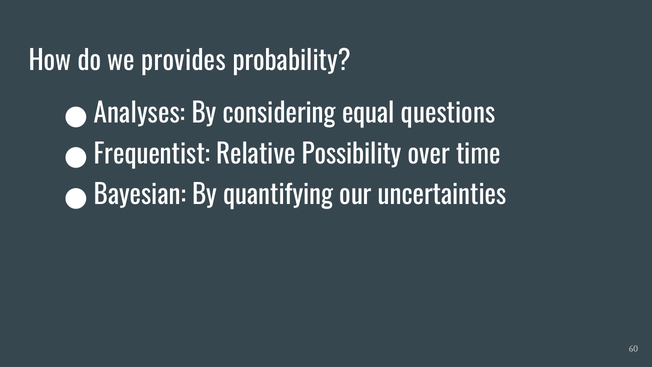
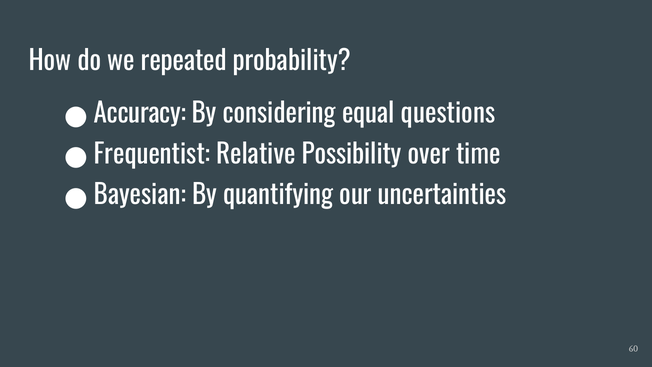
provides: provides -> repeated (184, 61)
Analyses: Analyses -> Accuracy (140, 114)
